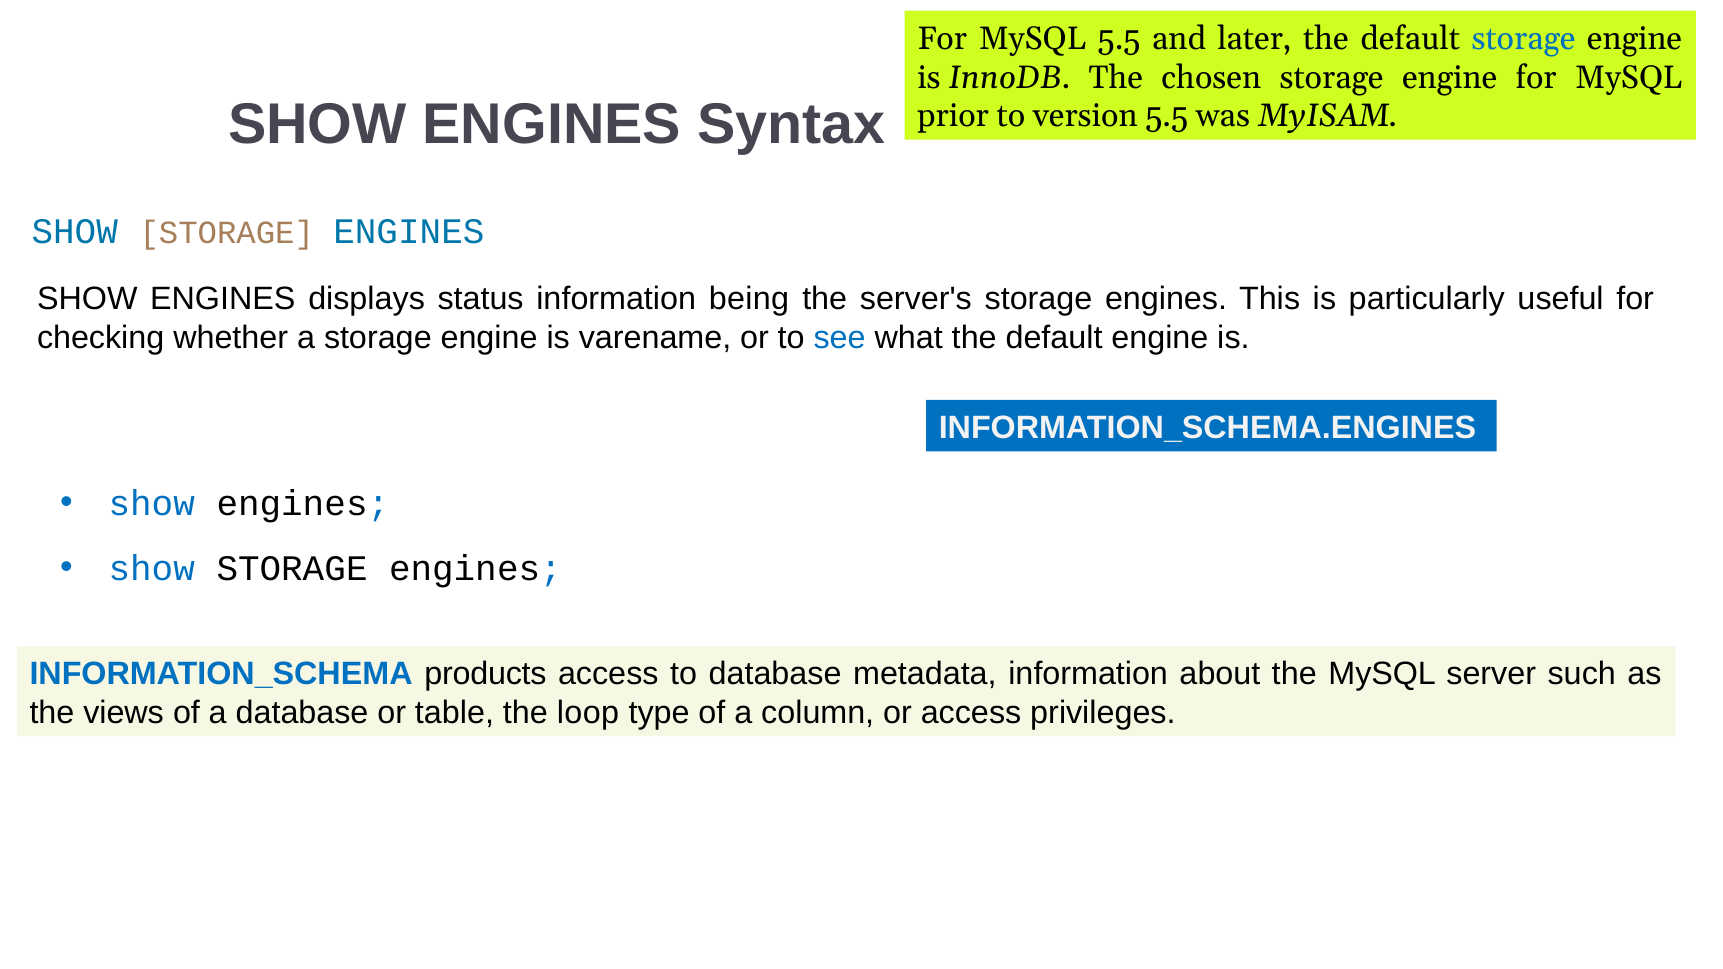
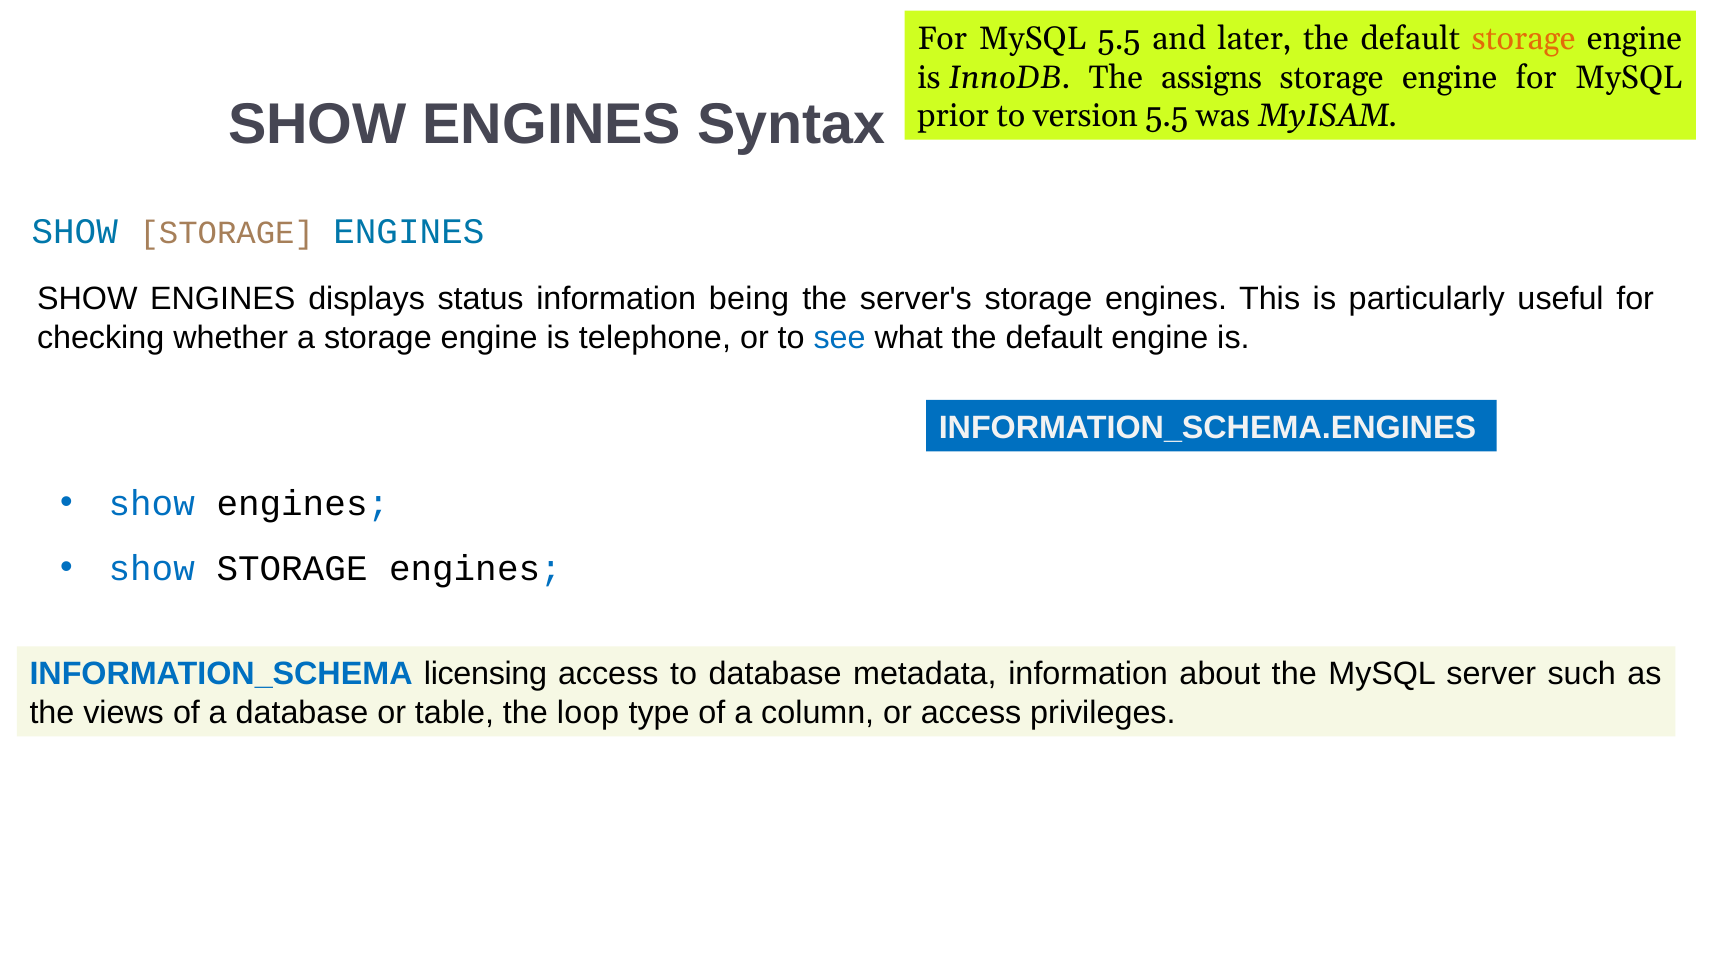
storage colour: blue -> orange (1524, 39)
chosen: chosen -> assigns (1212, 78)
varename: varename -> telephone (655, 338)
products: products -> licensing (486, 674)
